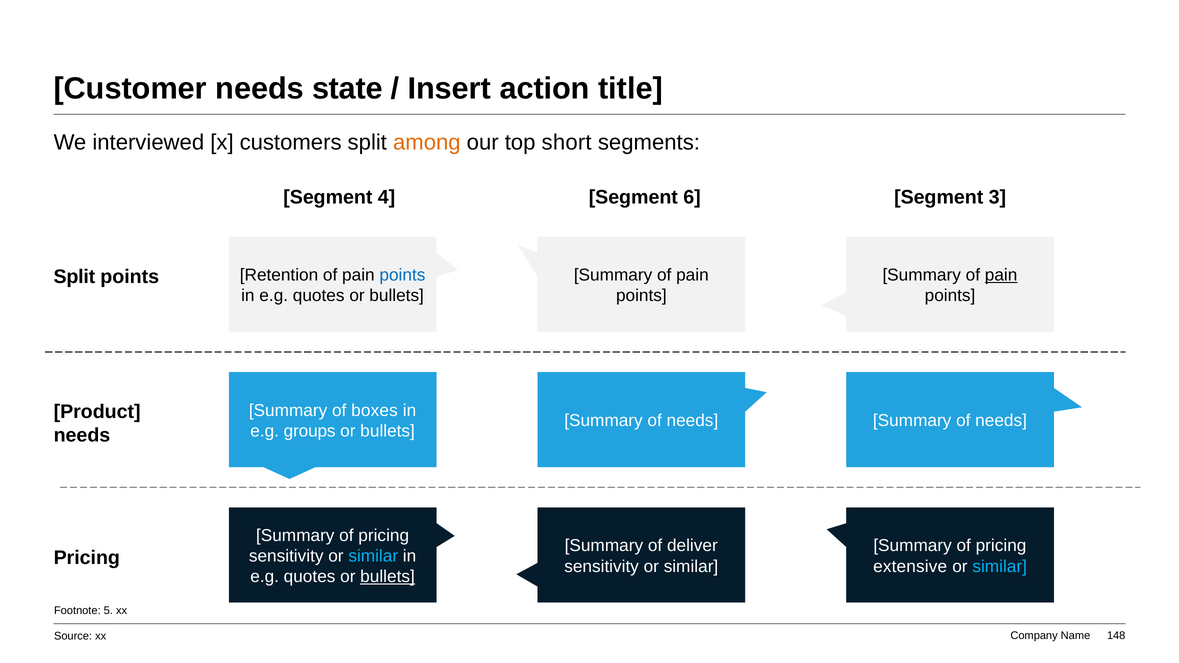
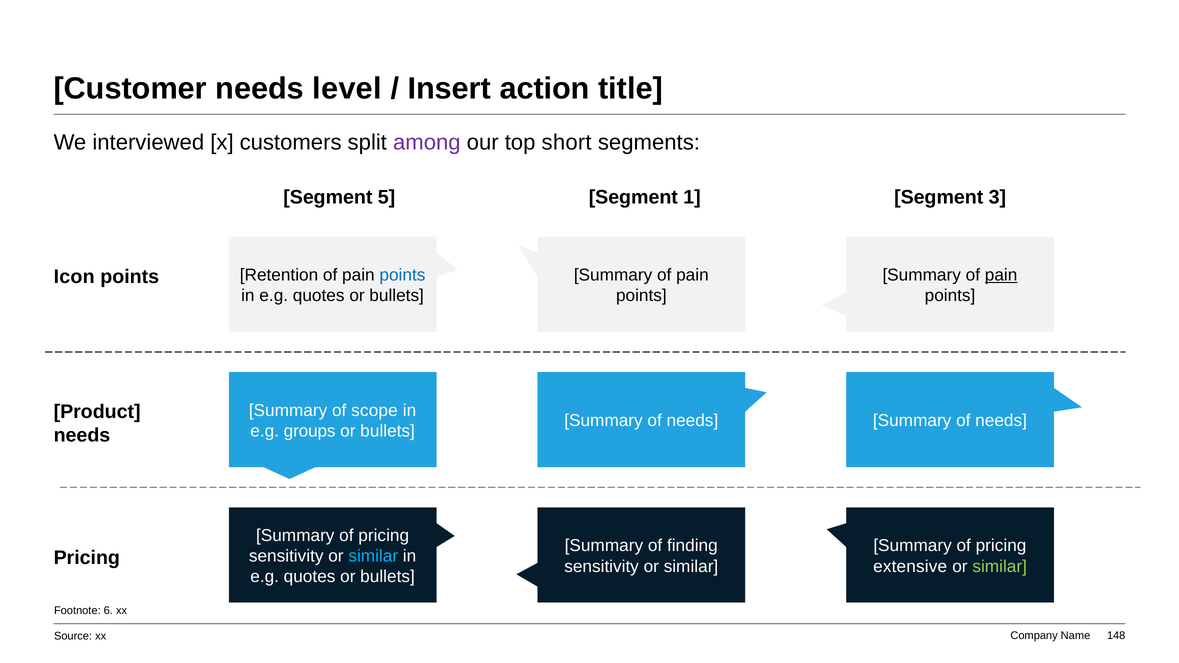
state: state -> level (347, 89)
among colour: orange -> purple (427, 142)
4: 4 -> 5 (387, 197)
6: 6 -> 1 (692, 197)
Split: Split -> Icon (74, 277)
boxes: boxes -> scope (375, 411)
deliver: deliver -> finding (692, 546)
similar colour: light blue -> light green (1000, 567)
bullets underline: present -> none (388, 577)
5: 5 -> 6 (108, 611)
